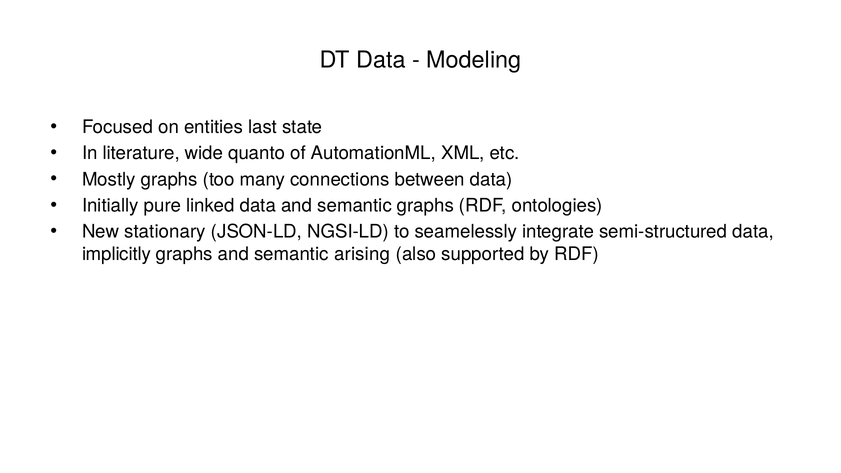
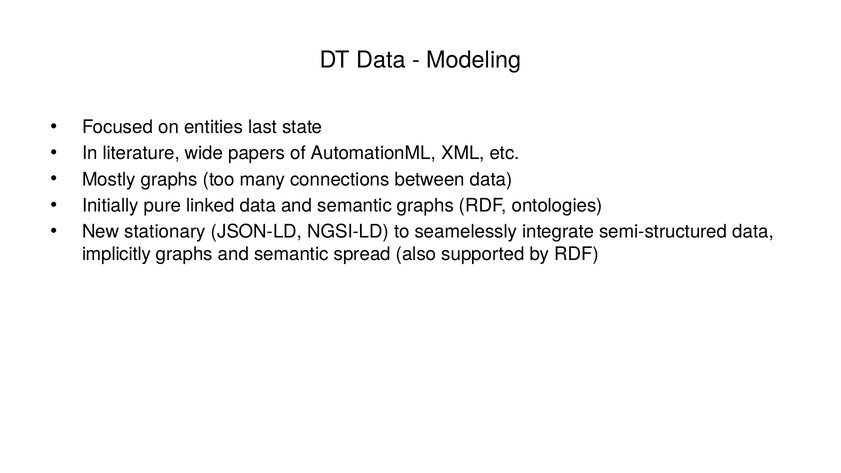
quanto: quanto -> papers (257, 153)
arising: arising -> spread (362, 254)
